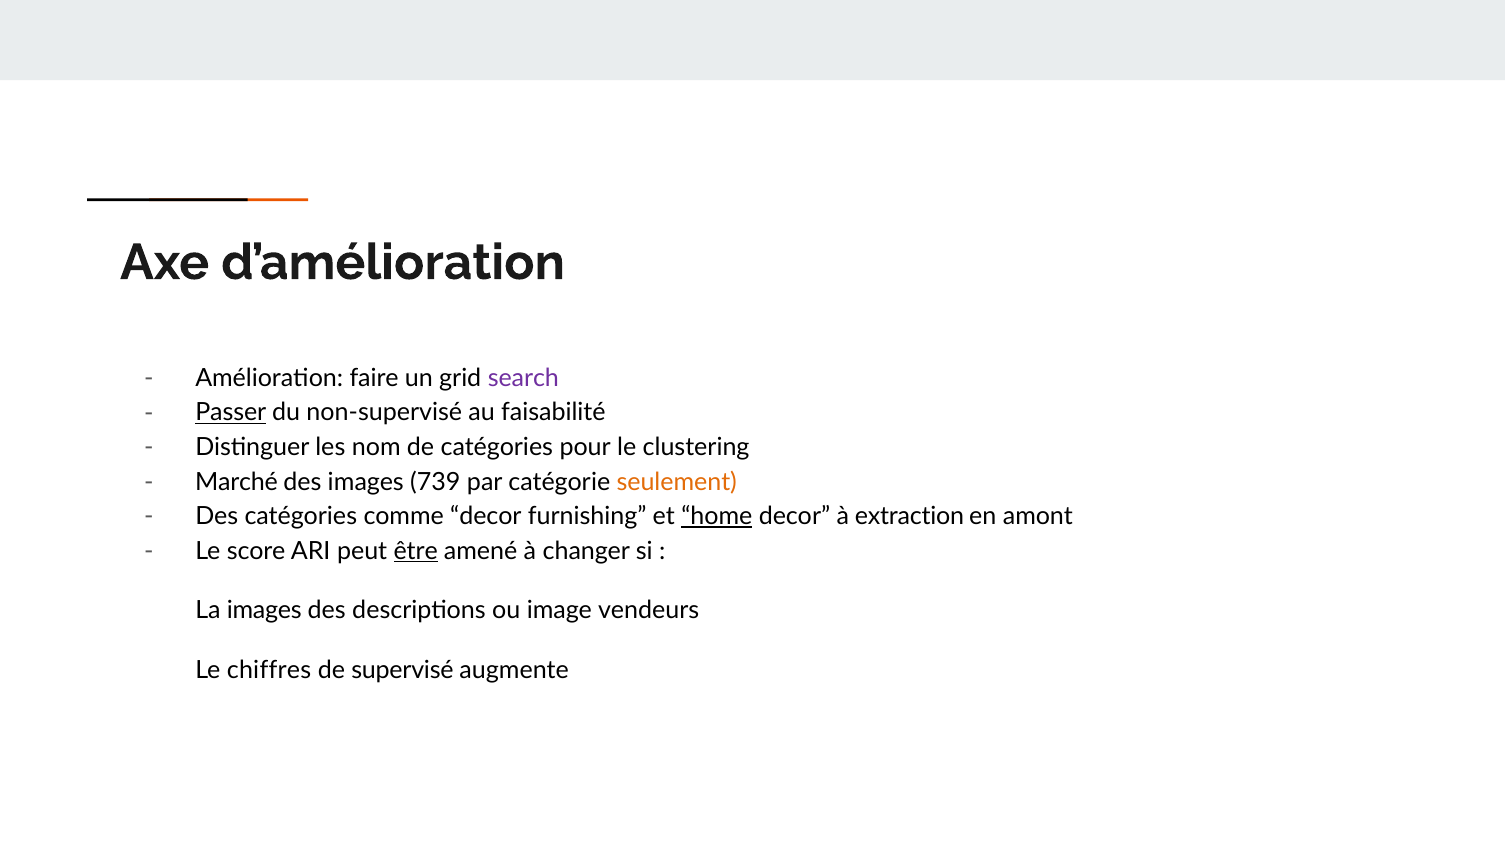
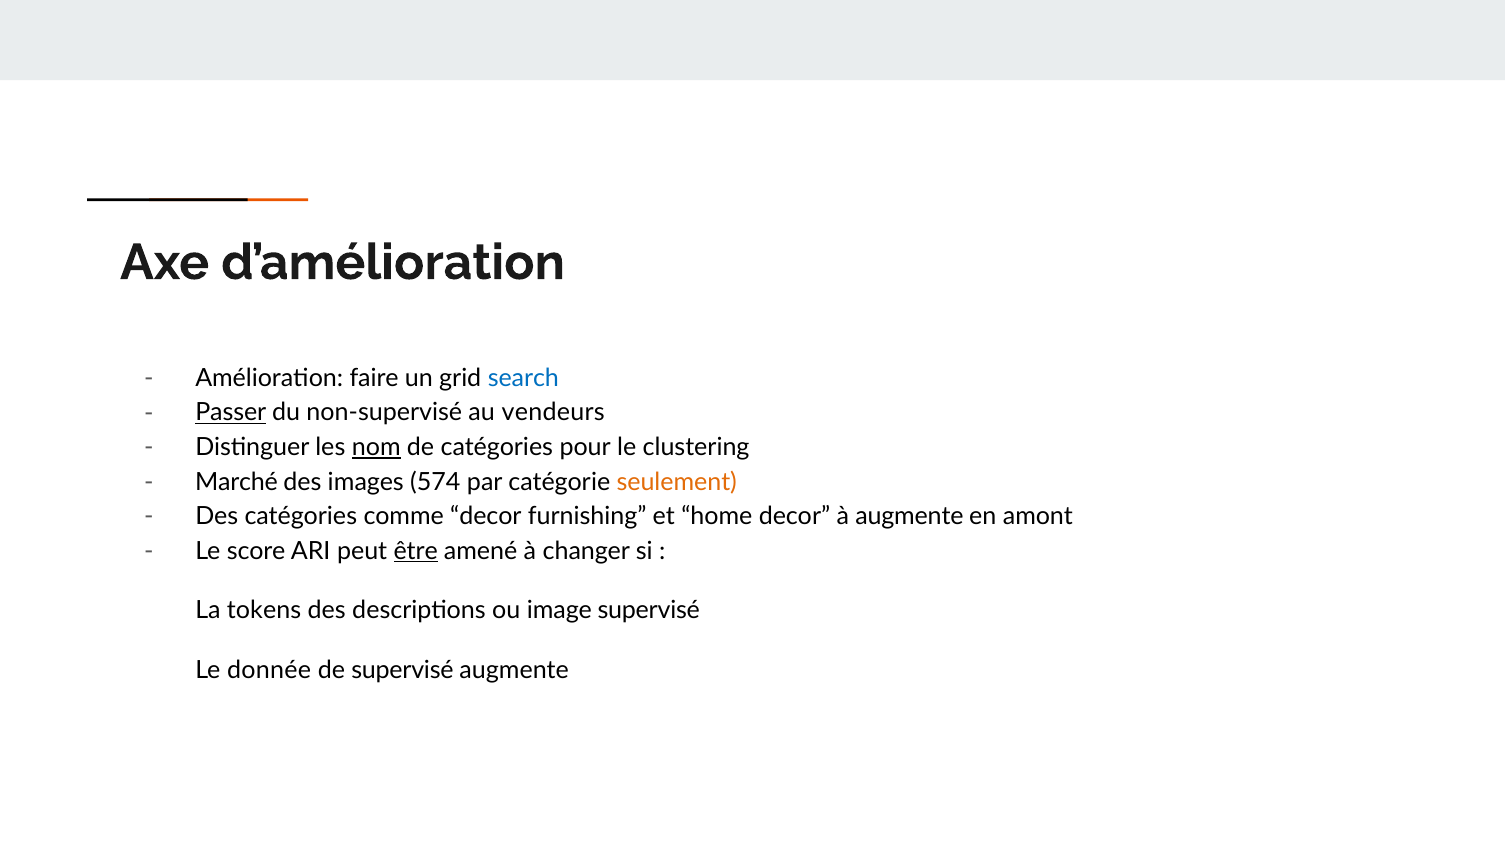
search colour: purple -> blue (523, 378)
faisabilité: faisabilité -> vendeurs (553, 413)
nom underline: none -> present (376, 447)
739: 739 -> 574 (435, 482)
home underline: present -> none (717, 517)
à extraction: extraction -> augmente (909, 517)
La images: images -> tokens (264, 611)
image vendeurs: vendeurs -> supervisé (649, 611)
chiffres: chiffres -> donnée (269, 671)
